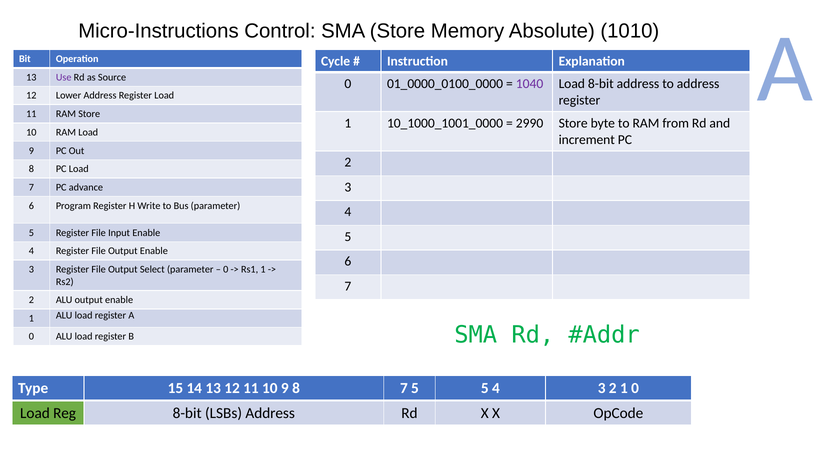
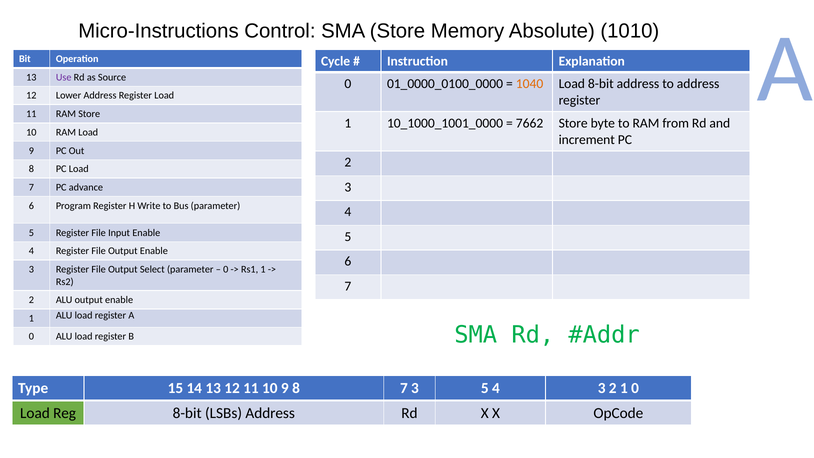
1040 colour: purple -> orange (530, 84)
2990: 2990 -> 7662 (530, 123)
7 5: 5 -> 3 (415, 388)
